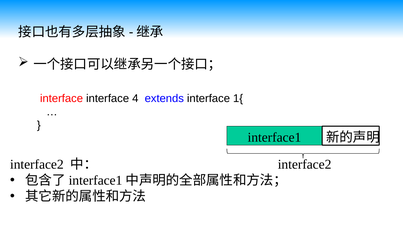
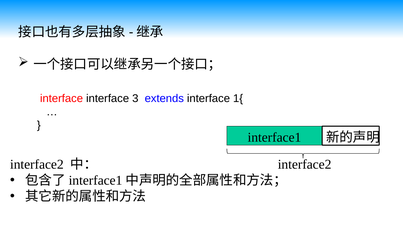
4: 4 -> 3 (135, 99)
